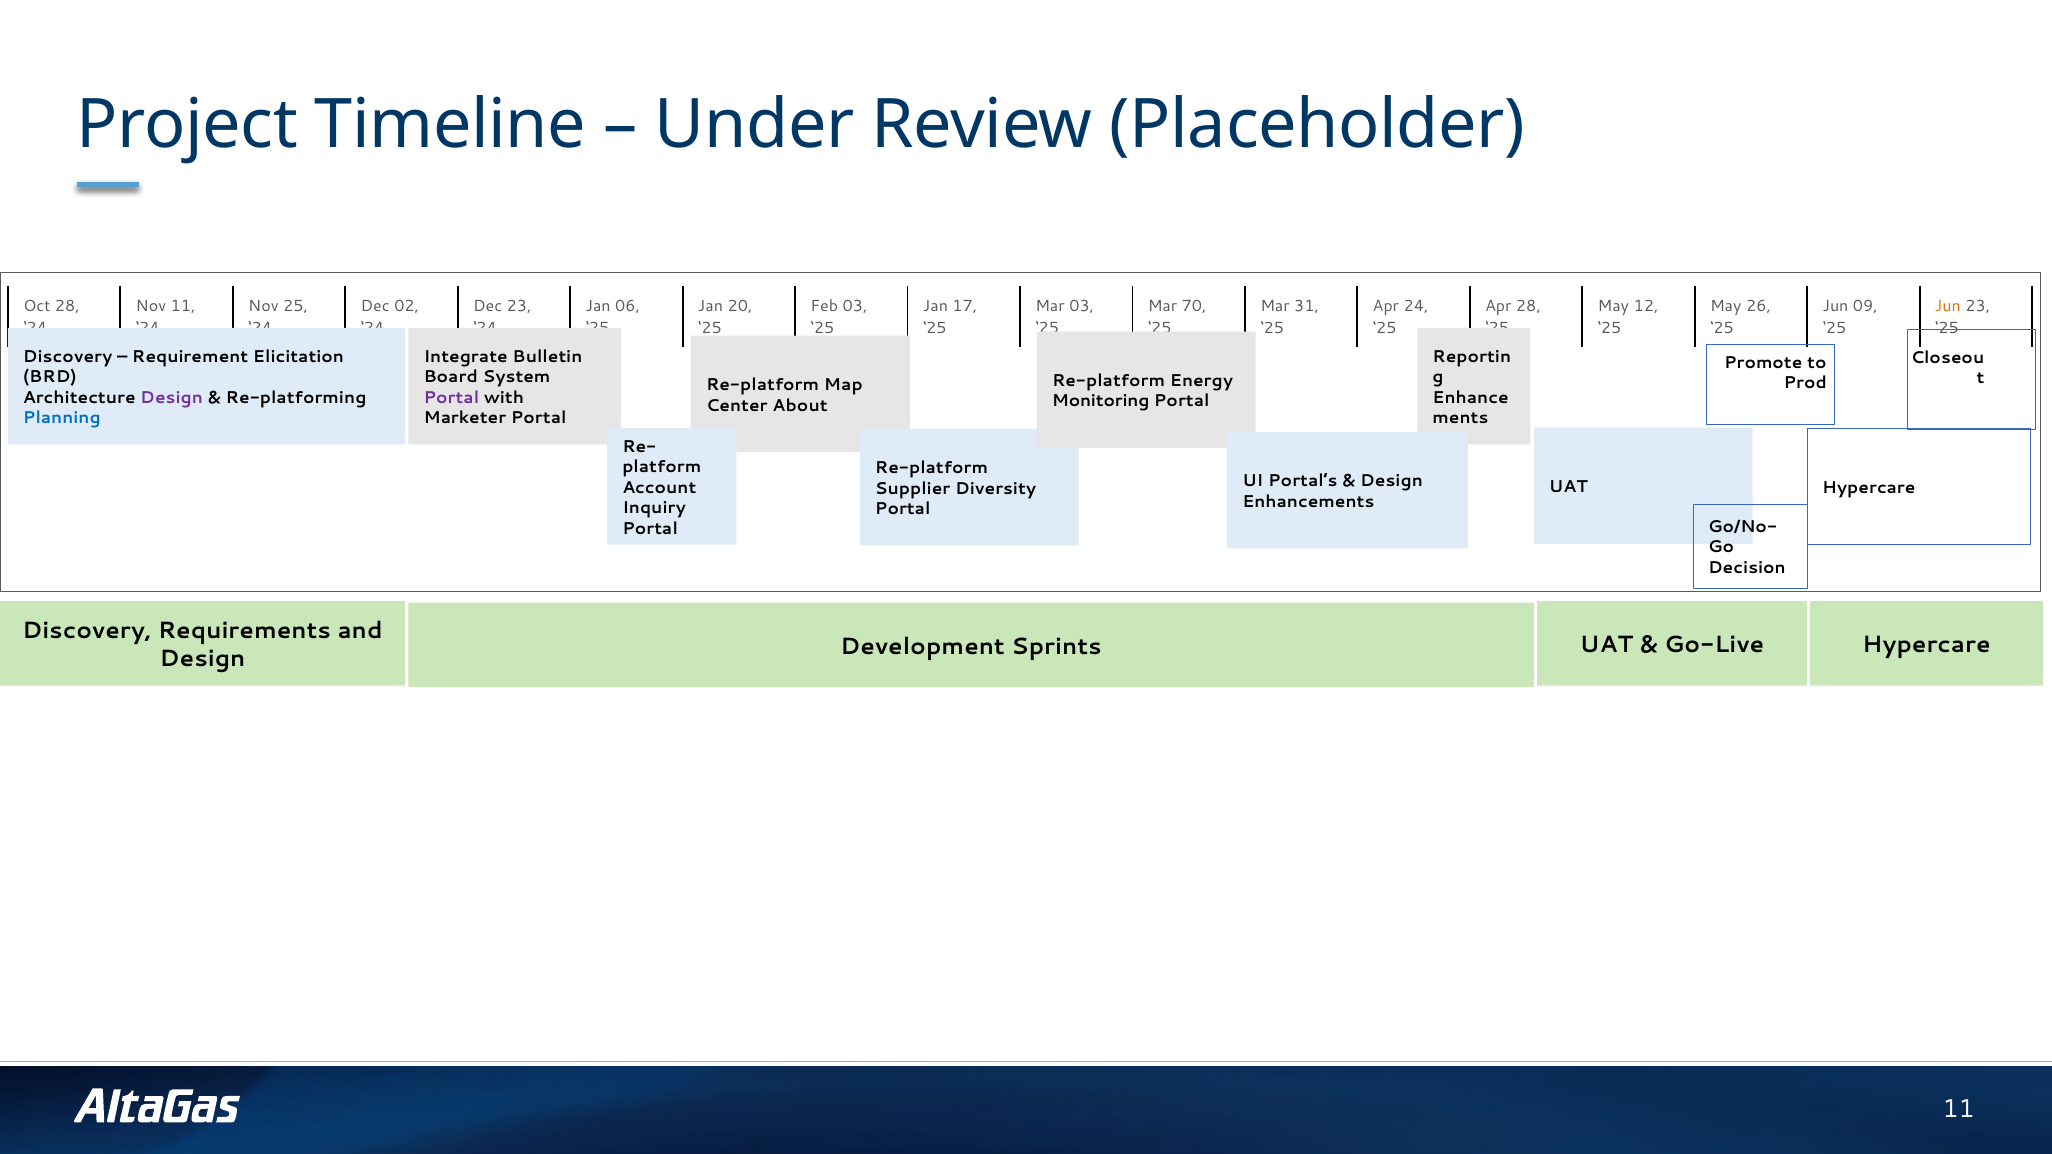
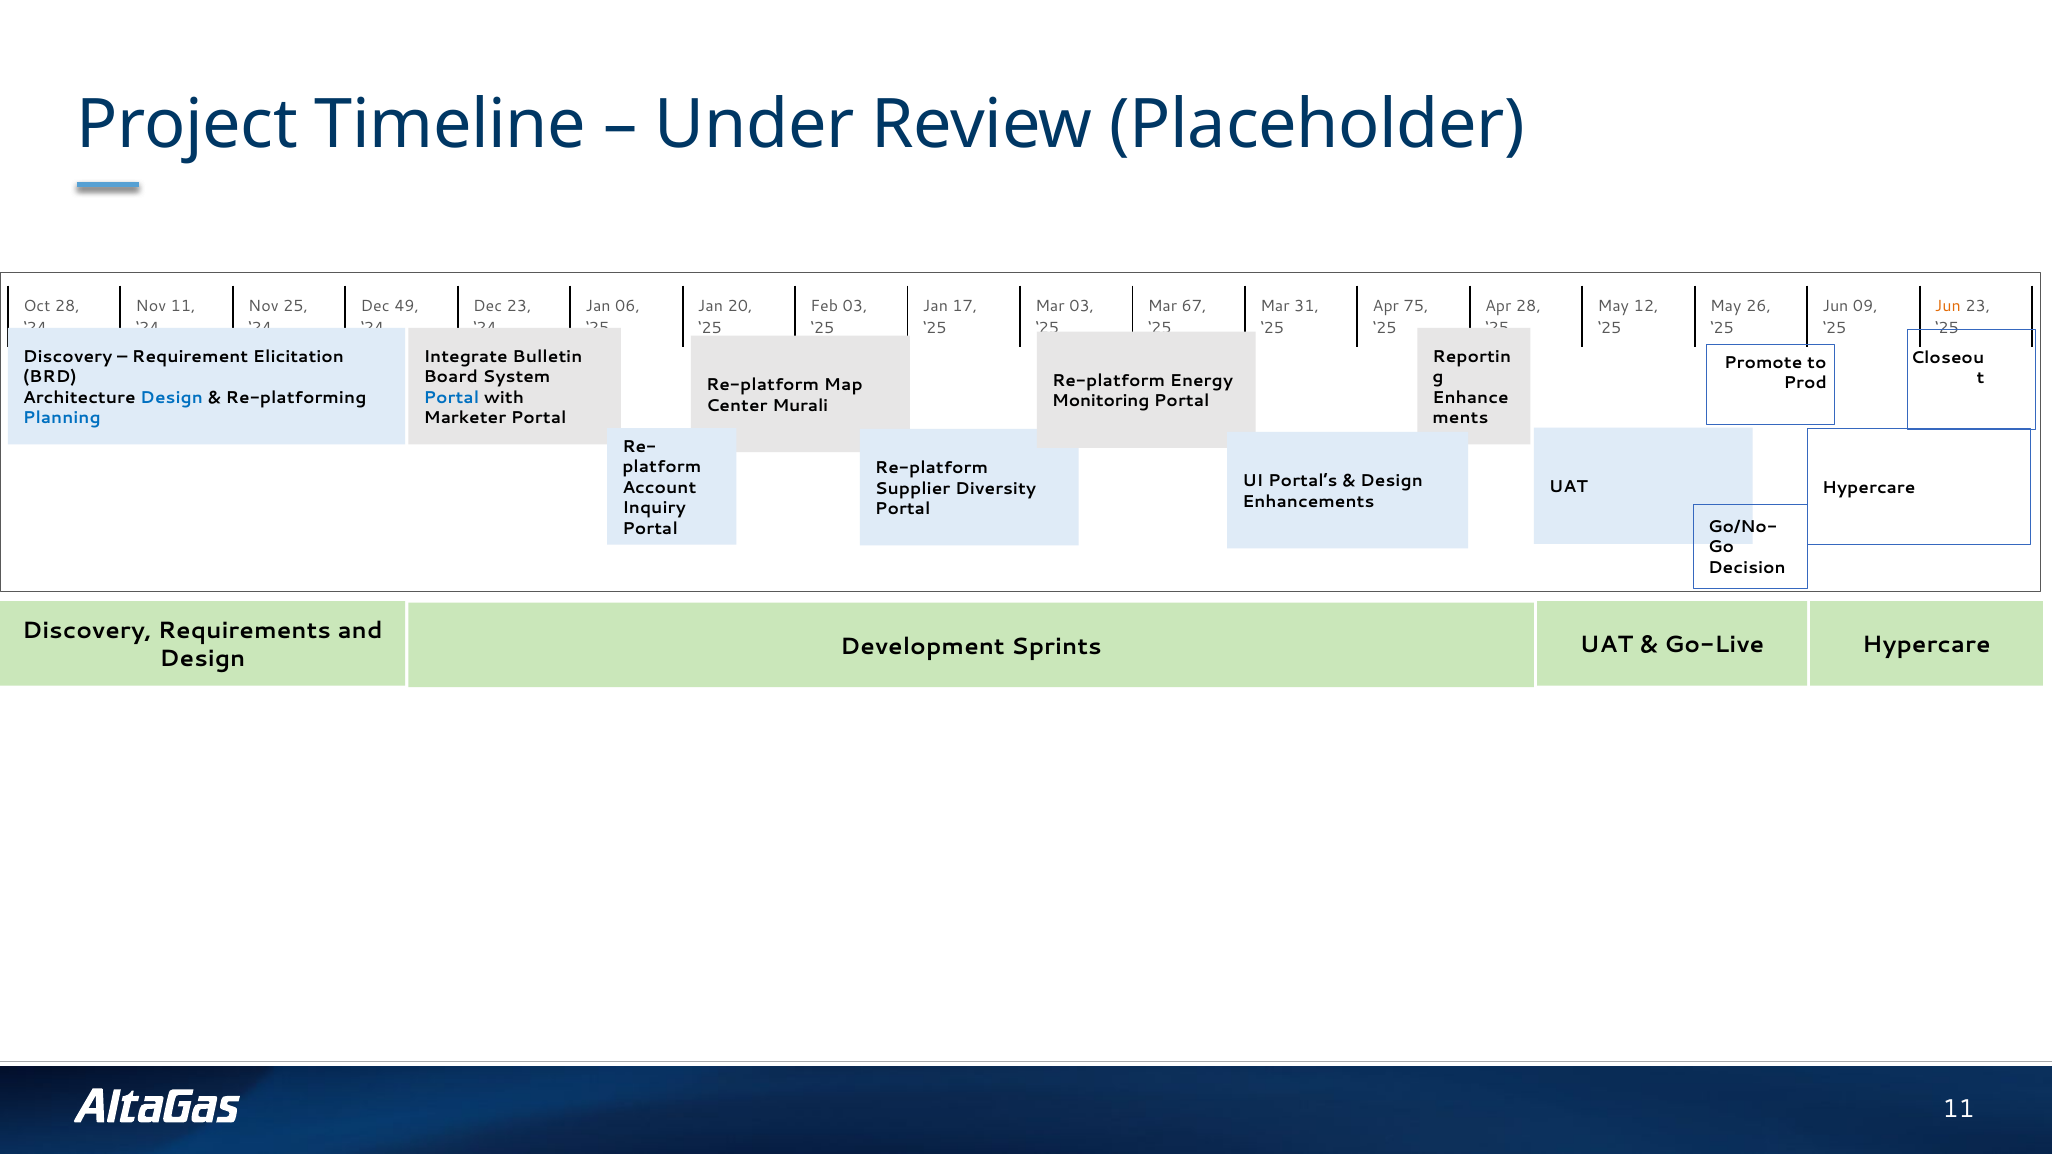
02: 02 -> 49 (407, 306)
70: 70 -> 67 (1194, 306)
Apr 24: 24 -> 75 (1416, 306)
Design colour: purple -> blue (172, 398)
Portal colour: purple -> blue (451, 398)
About: About -> Murali (800, 405)
